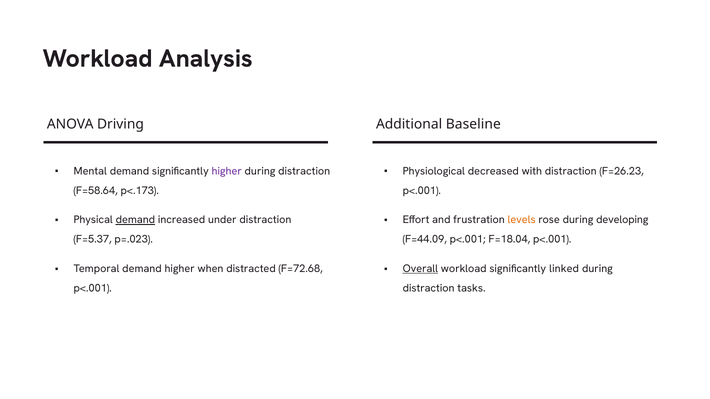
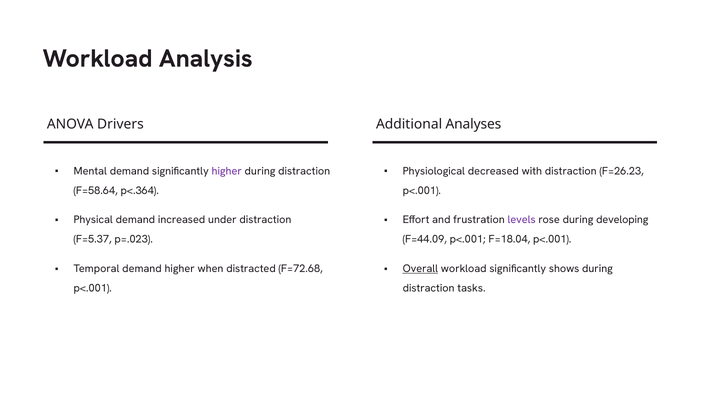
Driving: Driving -> Drivers (120, 124)
Baseline: Baseline -> Analyses (473, 124)
p<.173: p<.173 -> p<.364 (140, 191)
demand underline: present -> none (135, 220)
levels colour: orange -> purple (522, 220)
linked: linked -> shows (564, 269)
